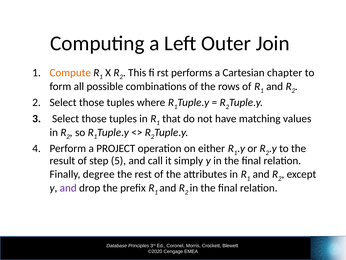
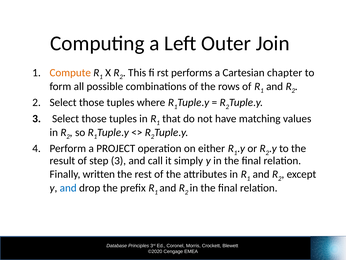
step 5: 5 -> 3 (118, 161)
degree: degree -> written (99, 174)
and colour: purple -> blue (68, 188)
